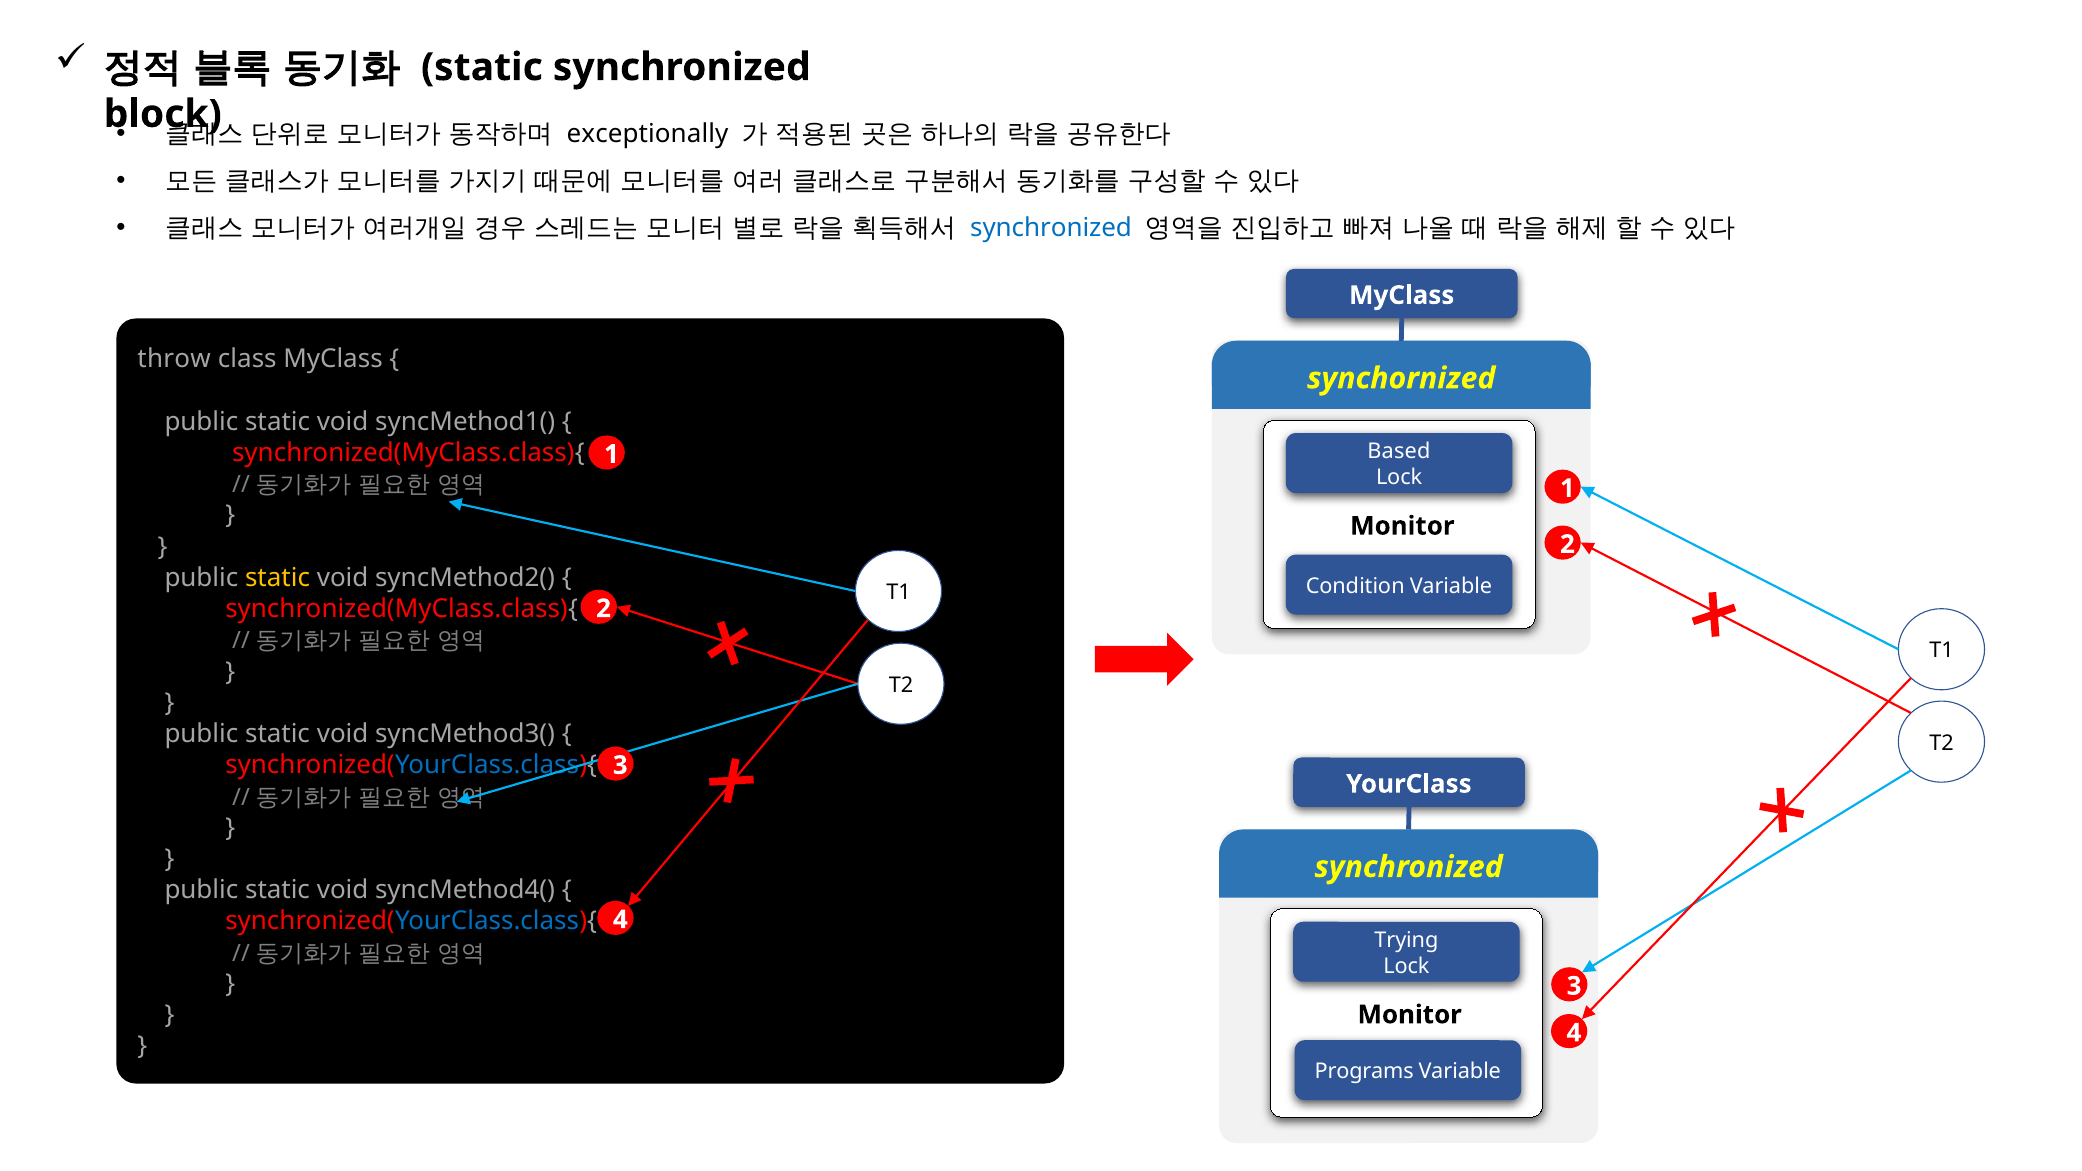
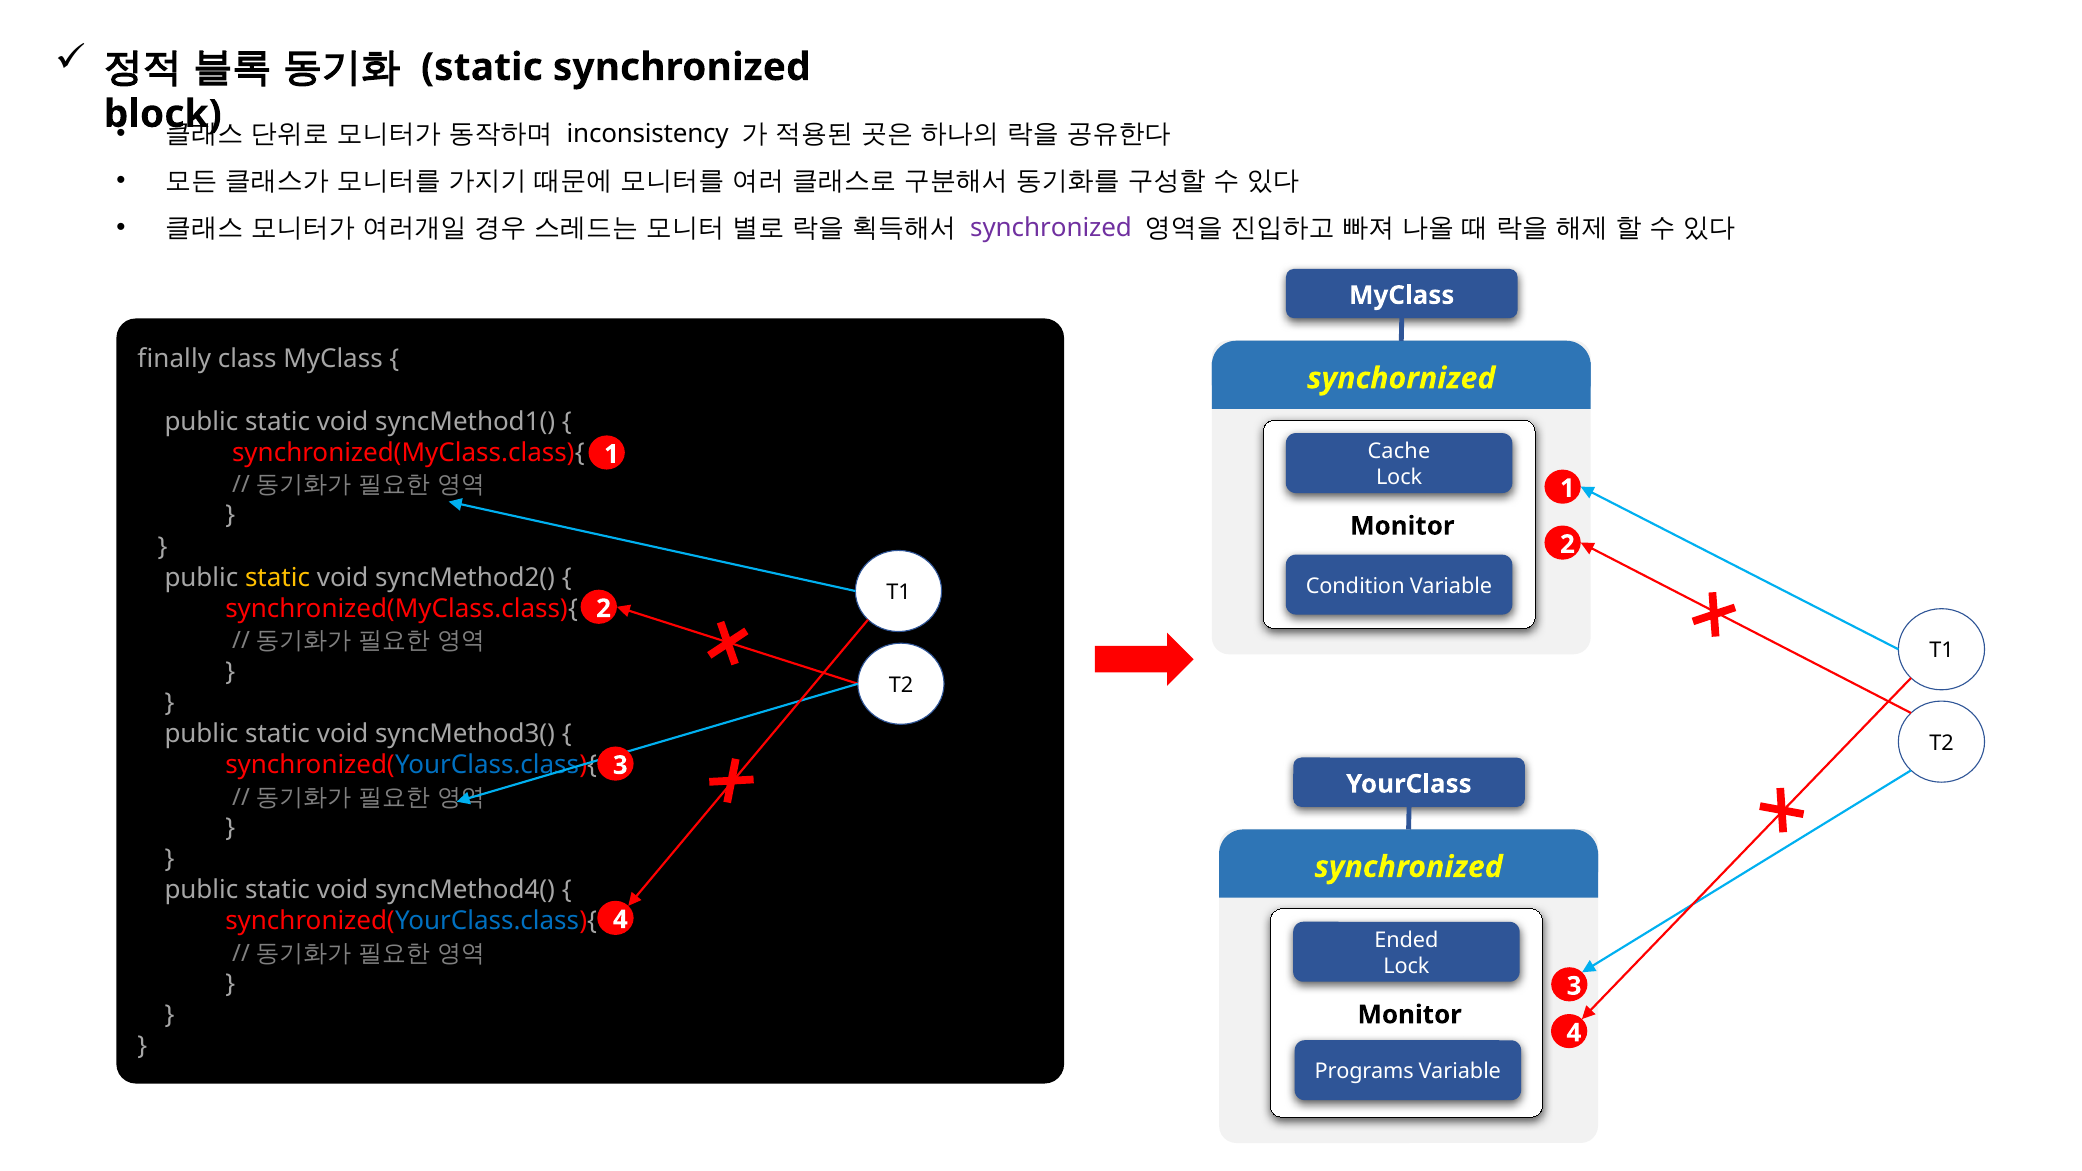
exceptionally: exceptionally -> inconsistency (648, 134)
synchronized colour: blue -> purple (1051, 228)
throw: throw -> finally (174, 359)
Based: Based -> Cache (1399, 452)
Trying: Trying -> Ended (1406, 940)
